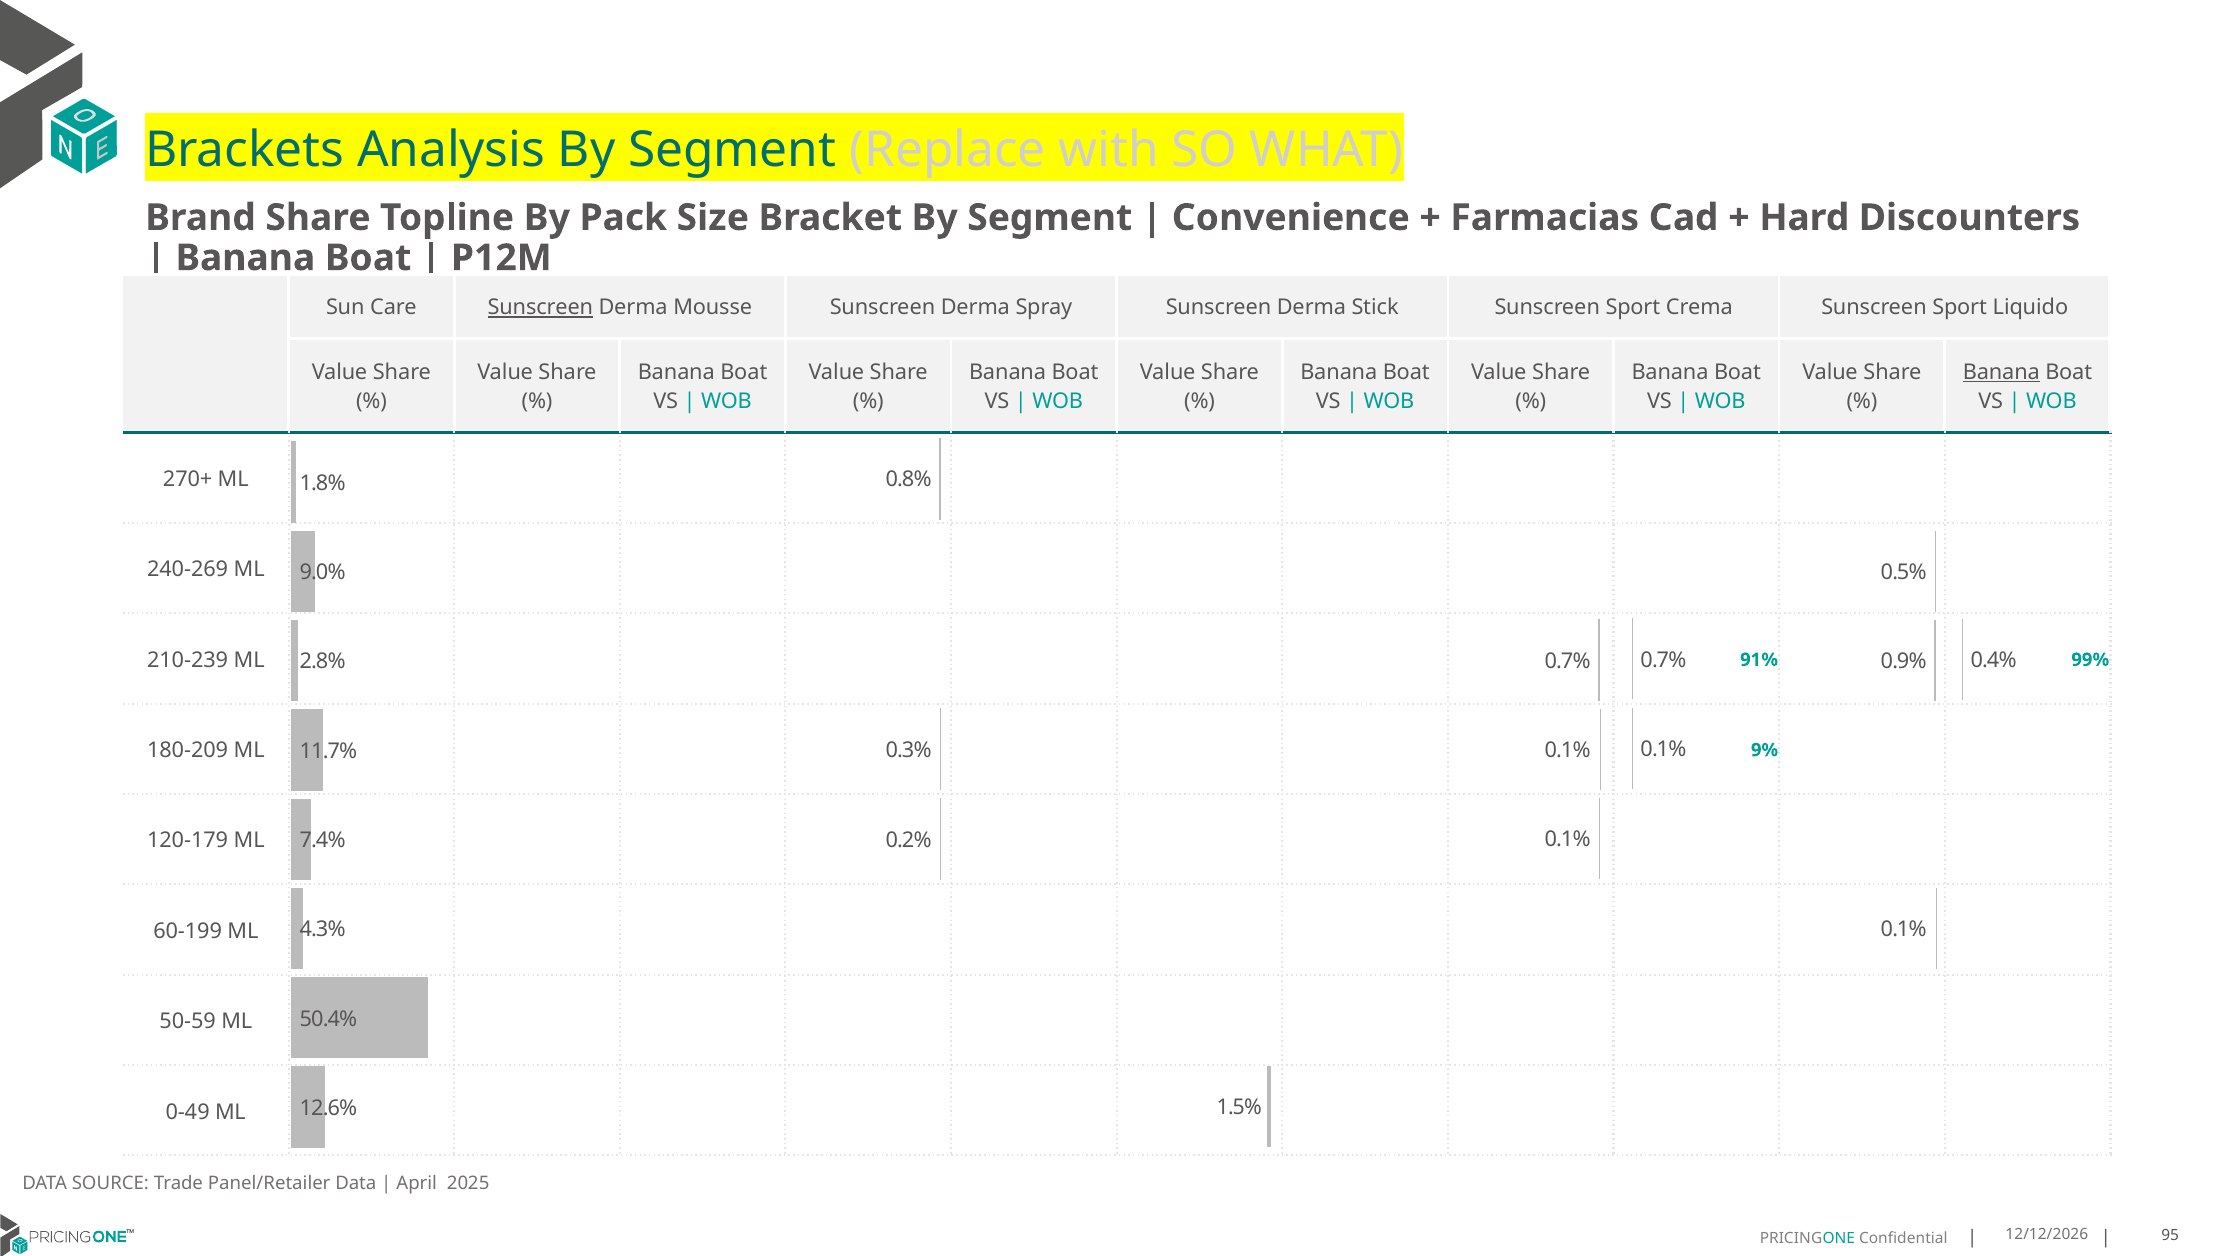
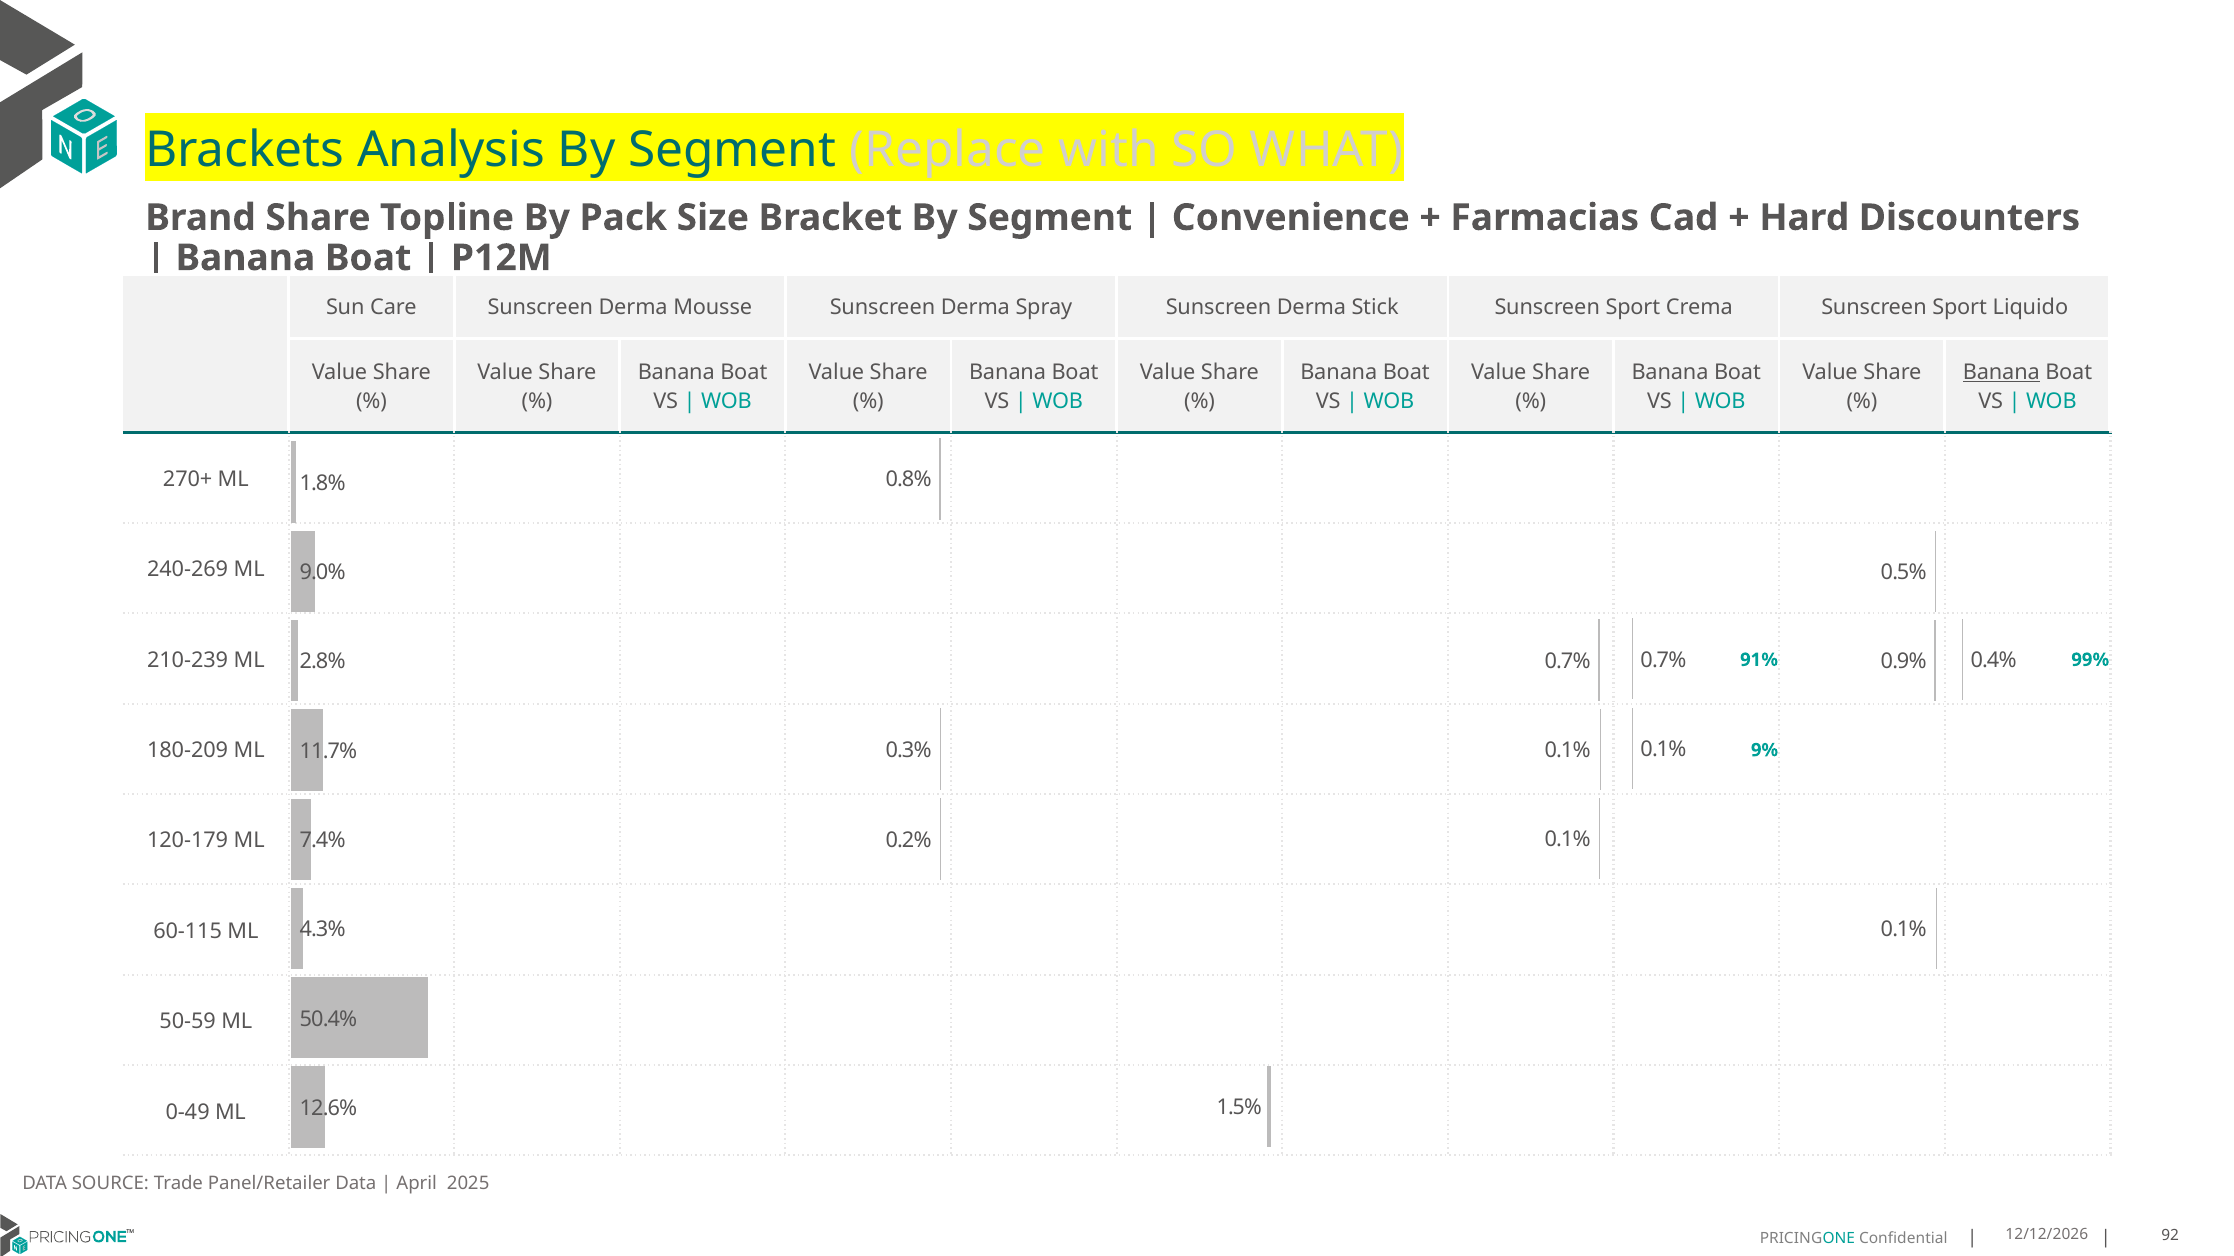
Sunscreen underline: present -> none (540, 308)
60-199: 60-199 -> 60-115 (188, 932)
95: 95 -> 92 (2170, 1236)
